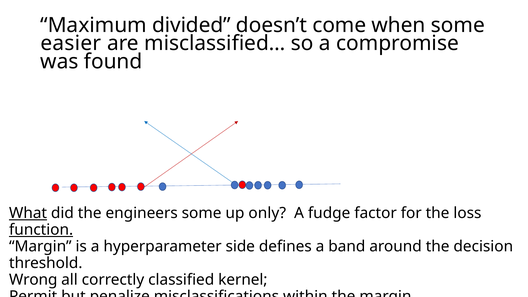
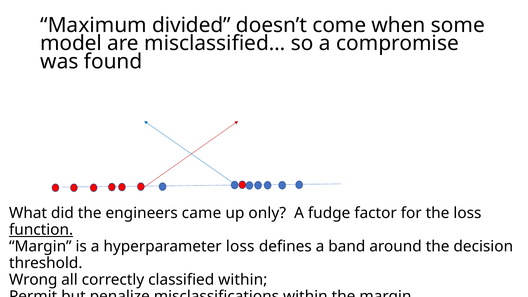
easier: easier -> model (71, 43)
What underline: present -> none (28, 213)
engineers some: some -> came (202, 213)
hyperparameter side: side -> loss (240, 246)
classified kernel: kernel -> within (243, 280)
